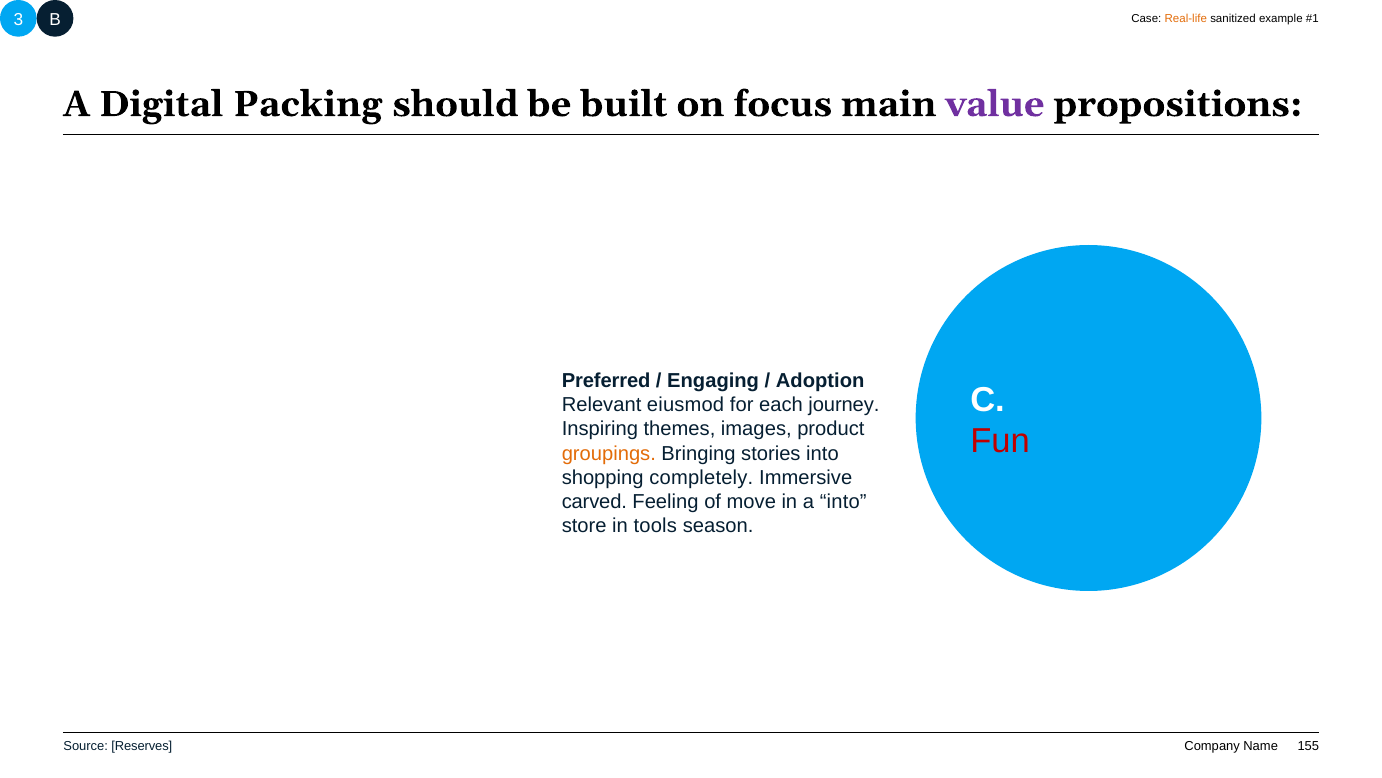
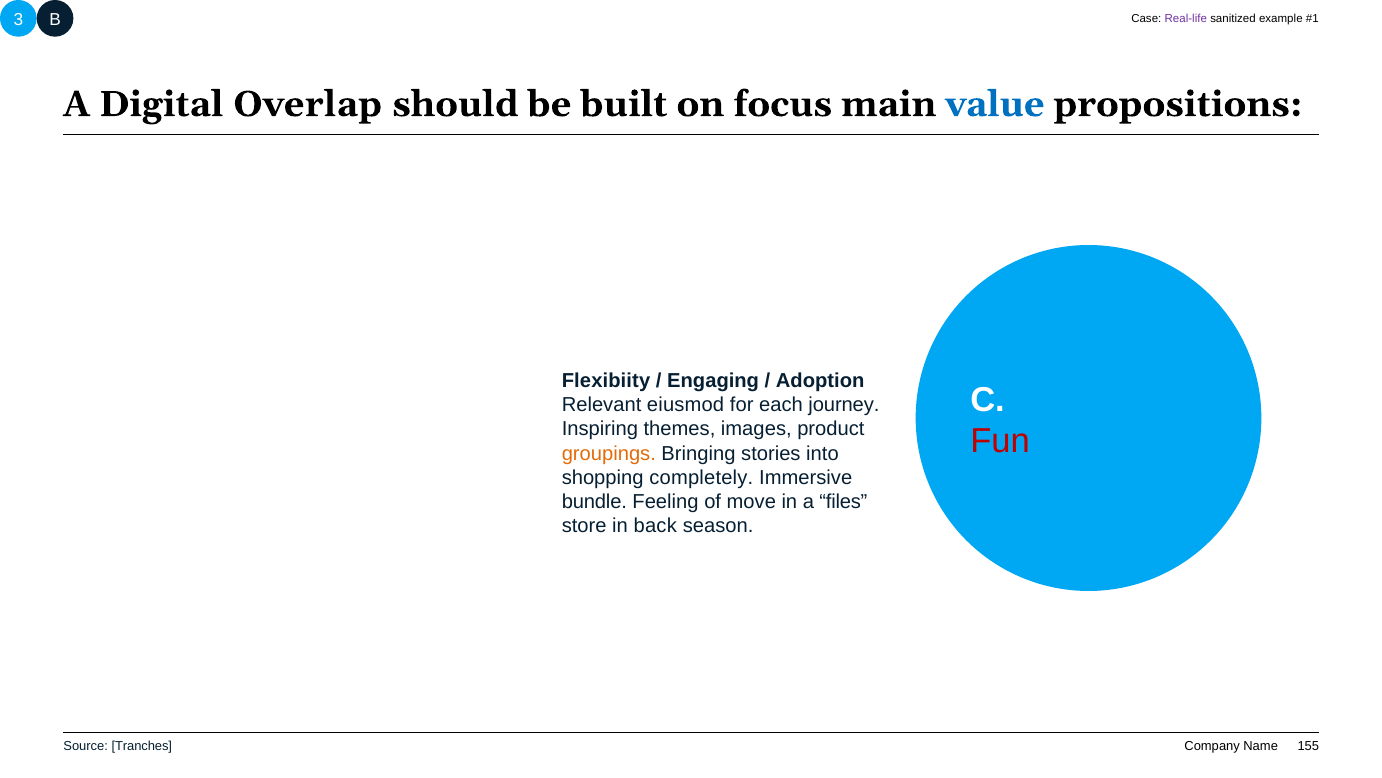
Real-life colour: orange -> purple (1186, 19)
Packing: Packing -> Overlap (308, 104)
value colour: purple -> blue (995, 104)
Preferred: Preferred -> Flexibiity (606, 380)
carved: carved -> bundle (594, 501)
a into: into -> files (843, 501)
tools: tools -> back (655, 526)
Reserves: Reserves -> Tranches (142, 746)
